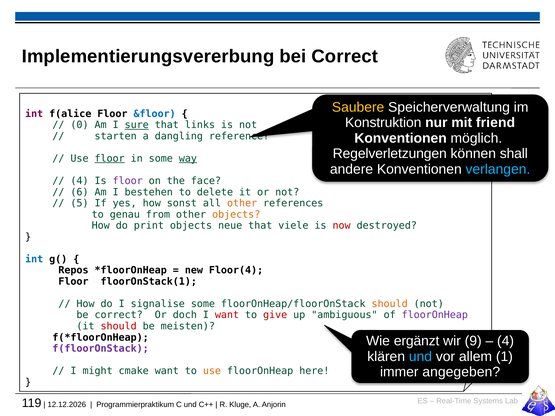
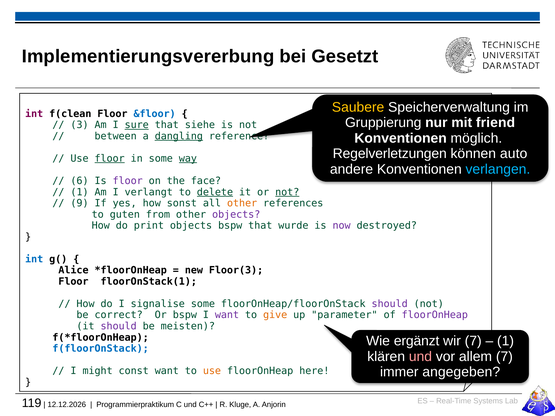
bei Correct: Correct -> Gesetzt (345, 56)
f(alice: f(alice -> f(clean (70, 114)
Konstruktion: Konstruktion -> Gruppierung (383, 123)
0: 0 -> 3 (80, 125)
links: links -> siehe (200, 125)
starten: starten -> between (116, 136)
dangling underline: none -> present (179, 136)
shall: shall -> auto (514, 154)
4: 4 -> 6 (80, 181)
6: 6 -> 1 (80, 192)
bestehen: bestehen -> verlangt (149, 192)
delete underline: none -> present (215, 192)
not underline: none -> present (287, 192)
5: 5 -> 9 (80, 203)
genau: genau -> guten (125, 215)
objects colour: orange -> purple (236, 215)
objects neue: neue -> bspw (230, 226)
viele: viele -> wurde (293, 226)
now colour: red -> purple (342, 226)
Repos: Repos -> Alice (73, 270)
Floor(4: Floor(4 -> Floor(3 (236, 270)
should colour: orange -> purple (390, 304)
Or doch: doch -> bspw (185, 315)
want colour: red -> purple (227, 315)
give colour: red -> orange (275, 315)
ambiguous: ambiguous -> parameter (344, 315)
should colour: red -> purple (119, 326)
wir 9: 9 -> 7 (473, 341)
4: 4 -> 1 (506, 341)
f(floorOnStack colour: purple -> blue (101, 349)
und colour: light blue -> pink (420, 357)
allem 1: 1 -> 7 (504, 357)
cmake: cmake -> const (134, 371)
